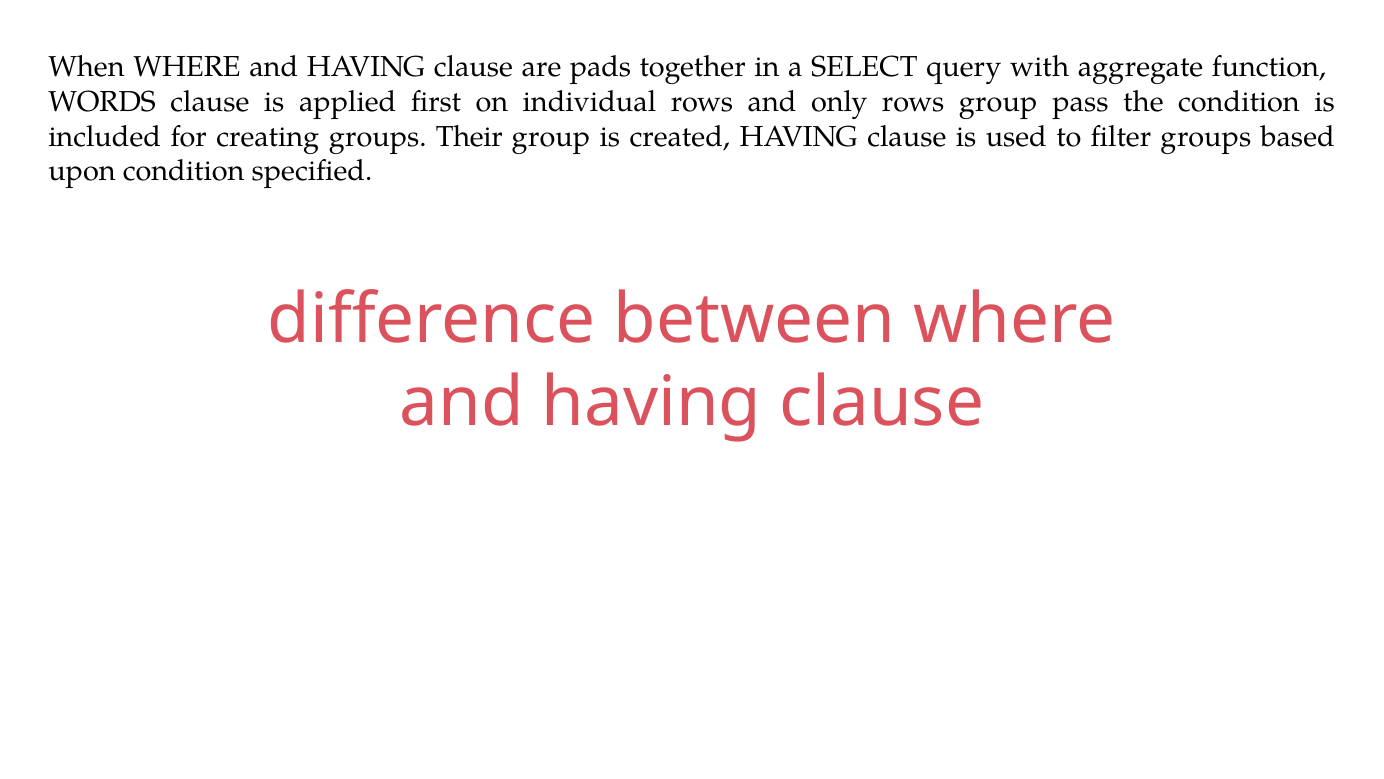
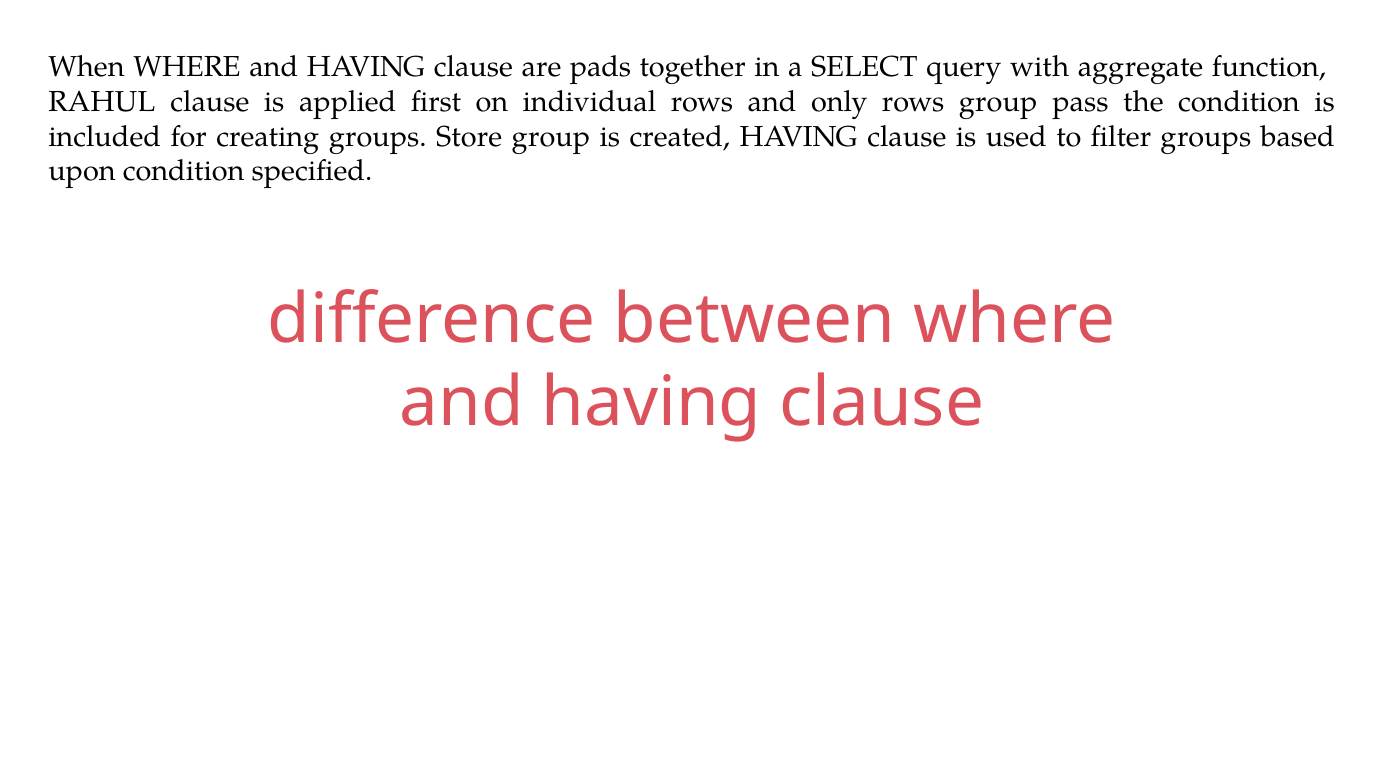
WORDS: WORDS -> RAHUL (102, 102)
Their: Their -> Store (469, 136)
